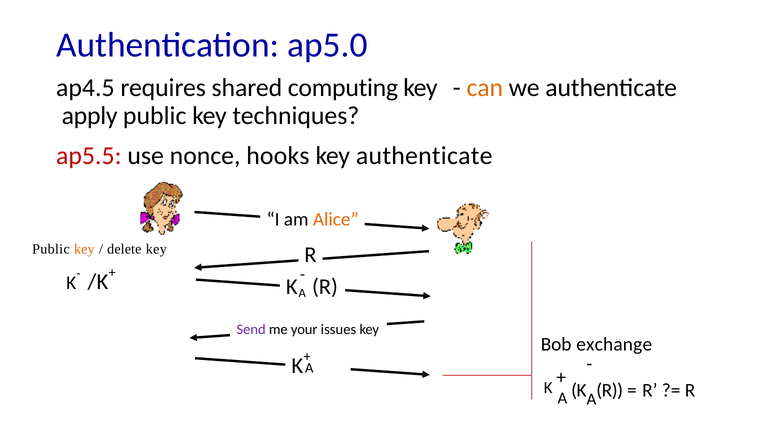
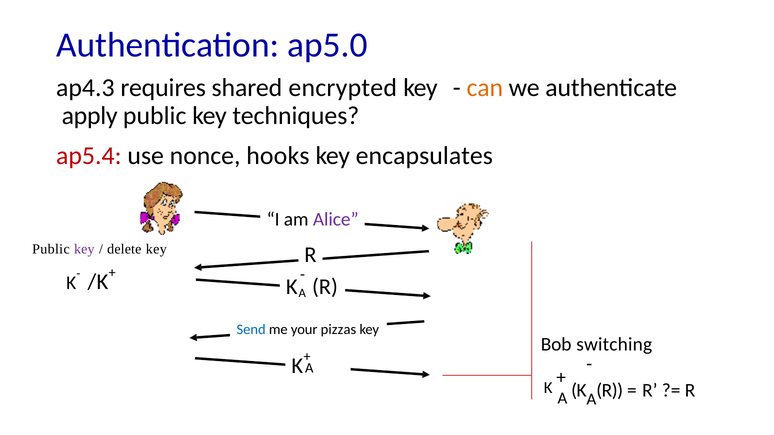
ap4.5: ap4.5 -> ap4.3 (85, 88)
computing: computing -> encrypted (343, 88)
ap5.5: ap5.5 -> ap5.4 (89, 156)
key authenticate: authenticate -> encapsulates (424, 156)
Alice colour: orange -> purple (336, 219)
key colour: orange -> purple (84, 249)
Send colour: purple -> blue (251, 330)
issues: issues -> pizzas (338, 330)
exchange: exchange -> switching (614, 345)
